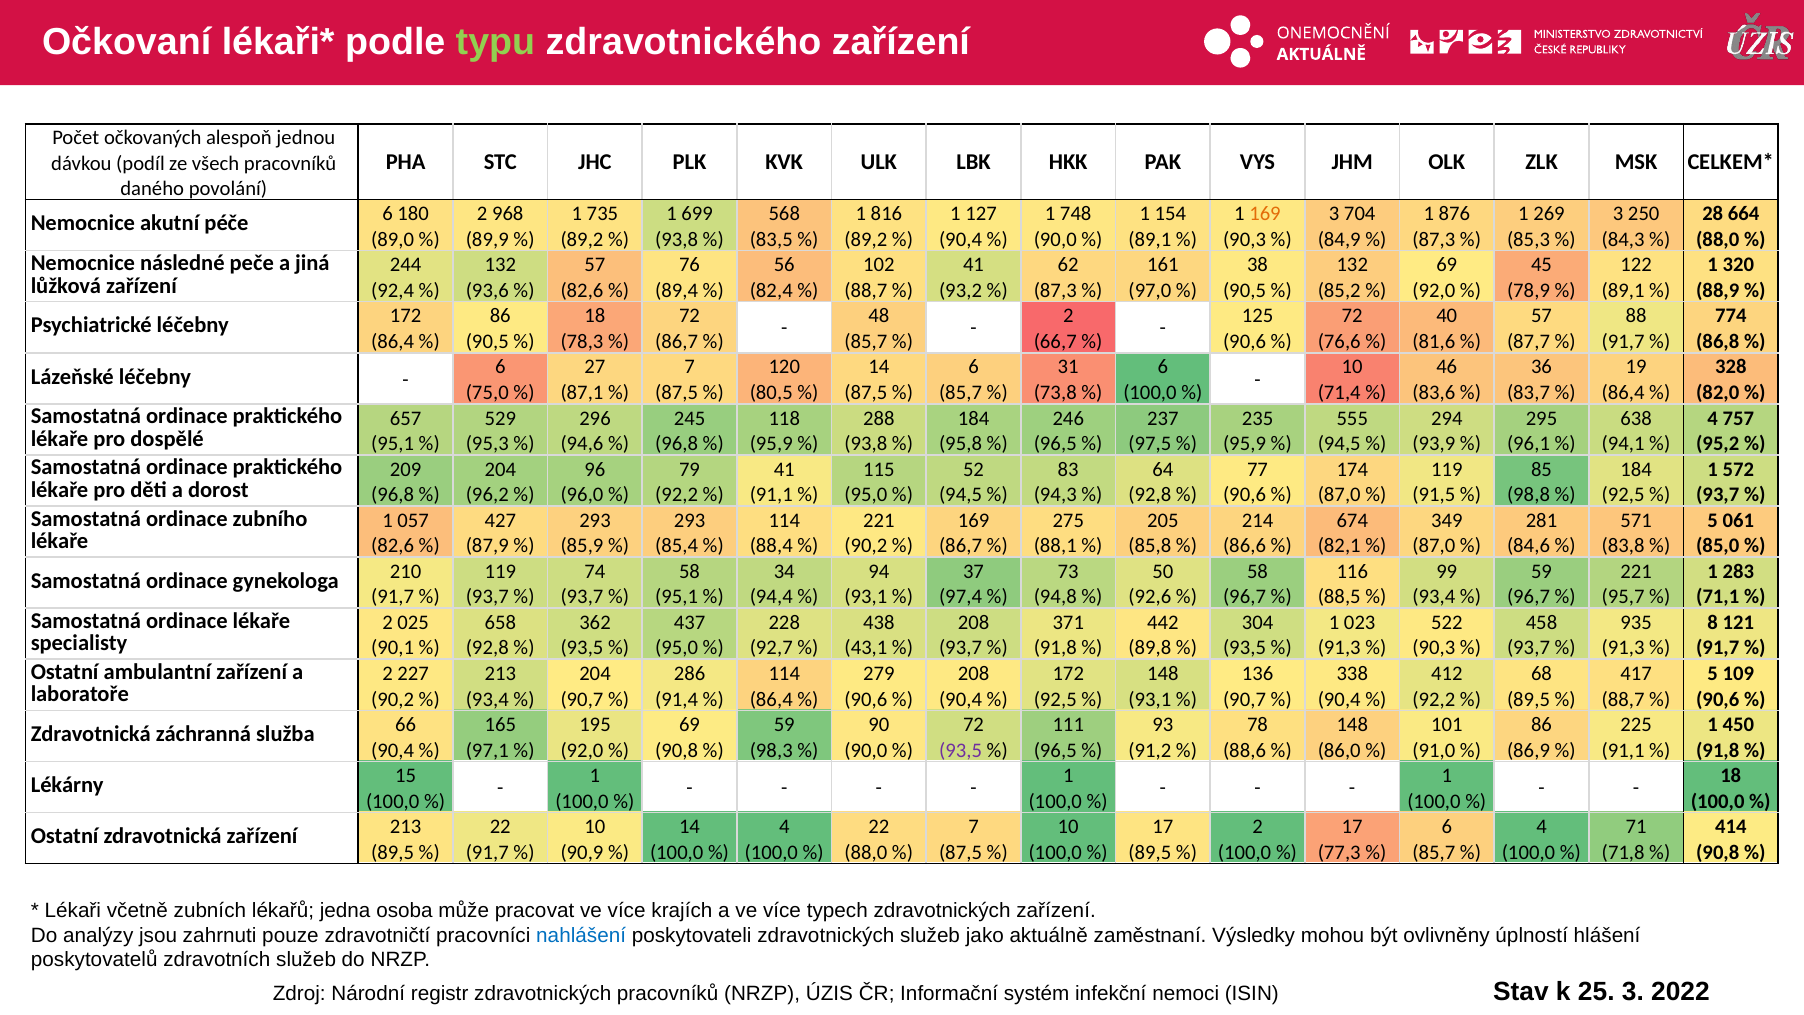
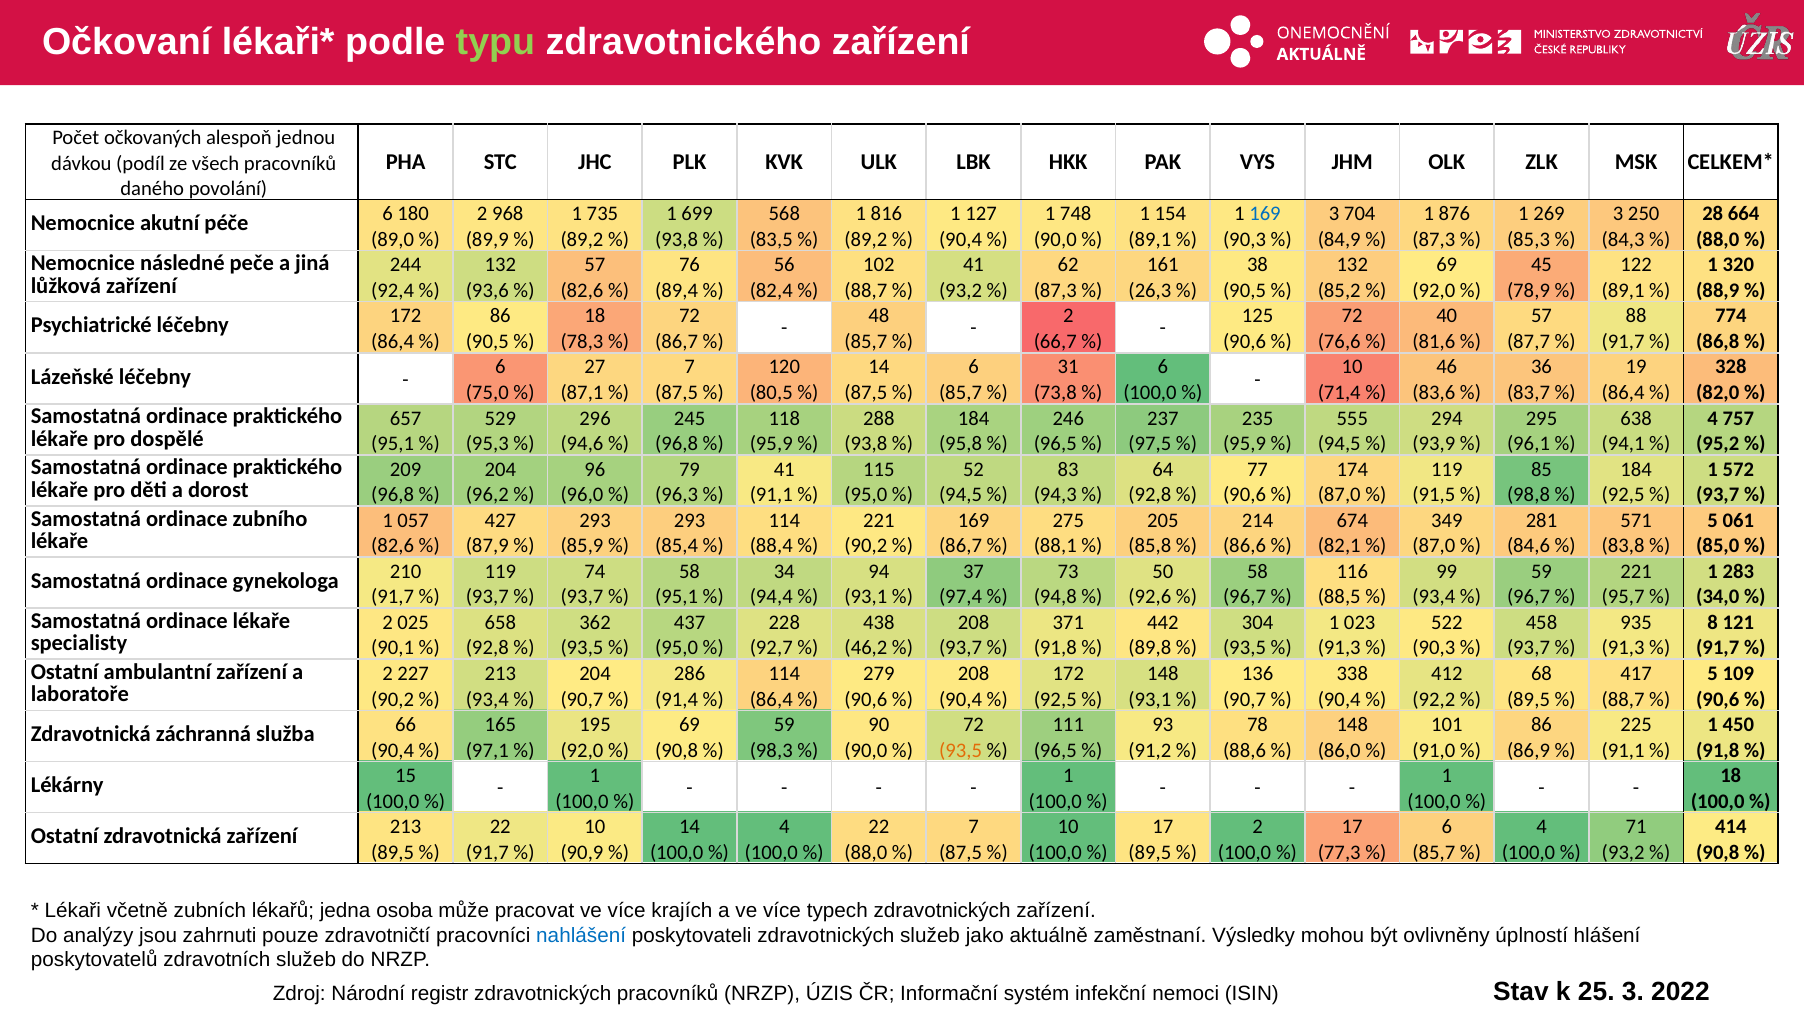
169 colour: orange -> blue (1265, 214)
97,0: 97,0 -> 26,3 (1150, 290)
92,2: 92,2 -> 96,3 (677, 495)
71,1: 71,1 -> 34,0 (1718, 597)
43,1: 43,1 -> 46,2 (866, 648)
93,5 colour: purple -> orange (961, 750)
71,8: 71,8 -> 93,2 (1623, 852)
